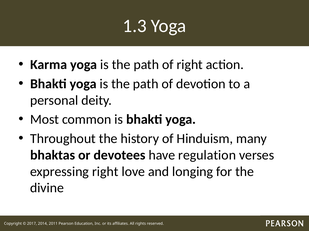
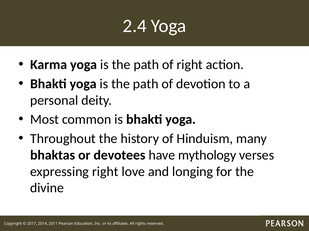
1.3: 1.3 -> 2.4 (135, 26)
regulation: regulation -> mythology (207, 156)
